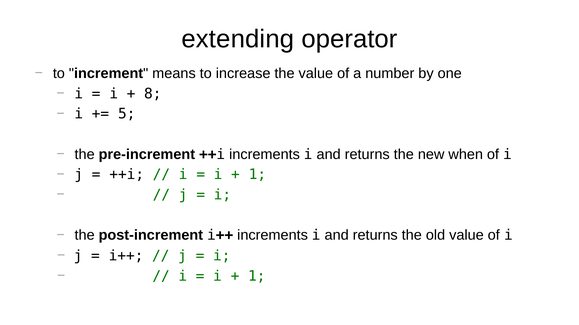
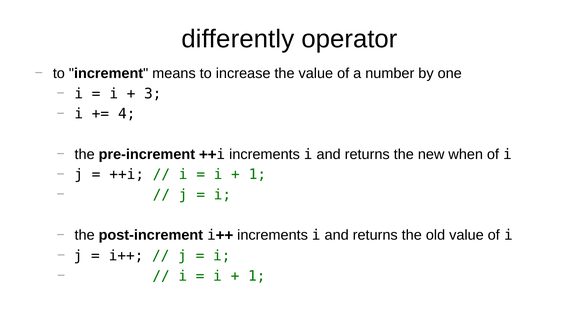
extending: extending -> differently (238, 39)
8: 8 -> 3 (153, 94)
5: 5 -> 4 (127, 114)
